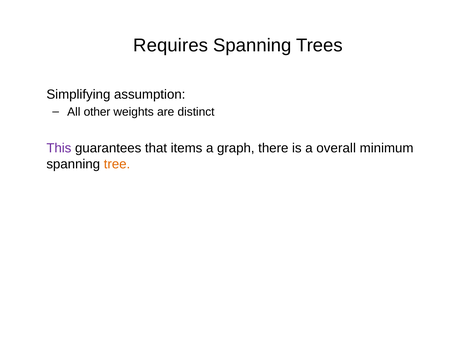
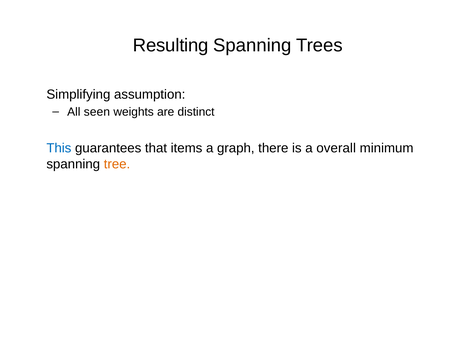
Requires: Requires -> Resulting (171, 45)
other: other -> seen (97, 112)
This colour: purple -> blue (59, 148)
